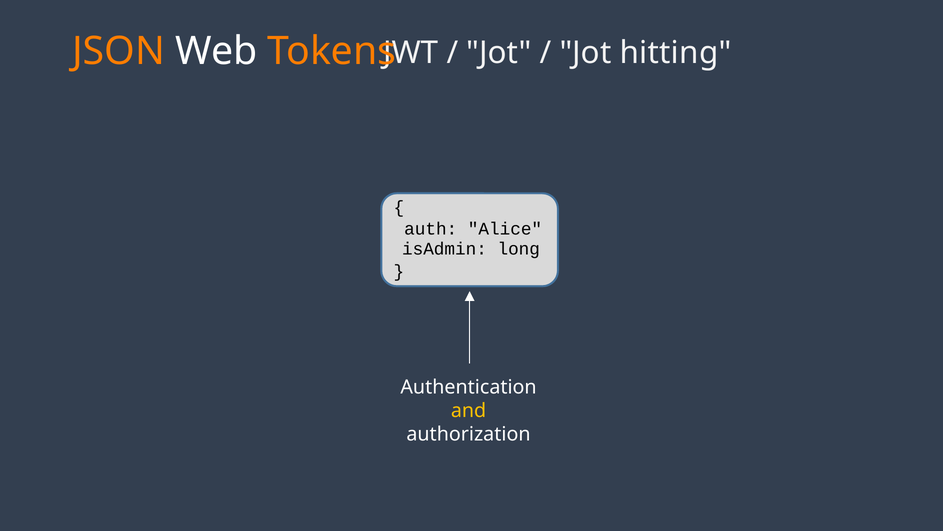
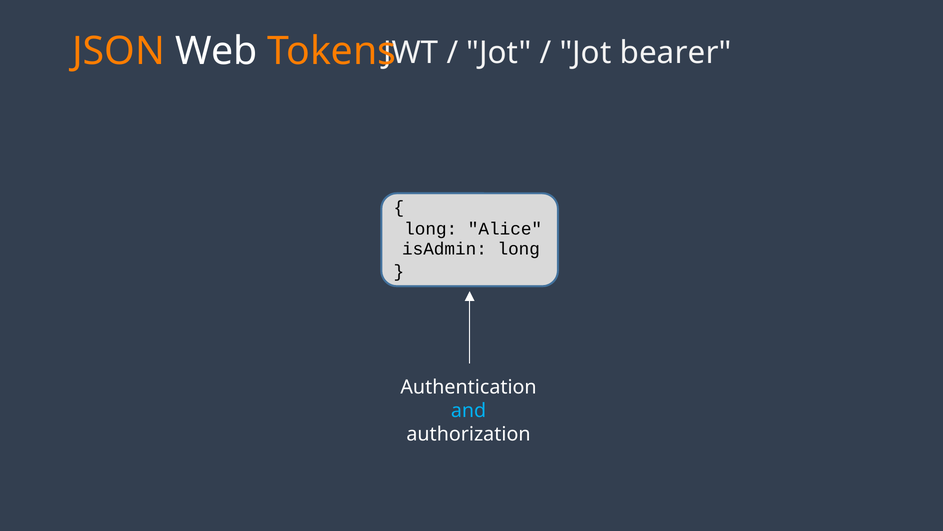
hitting: hitting -> bearer (676, 53)
auth: auth -> long (431, 229)
and colour: yellow -> light blue (469, 410)
